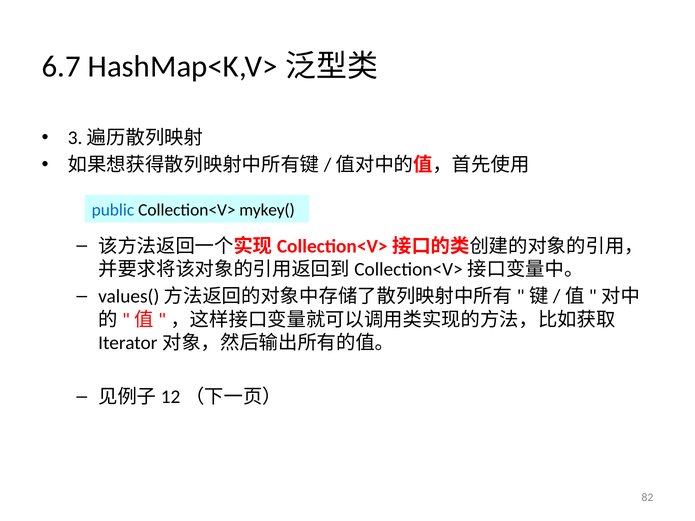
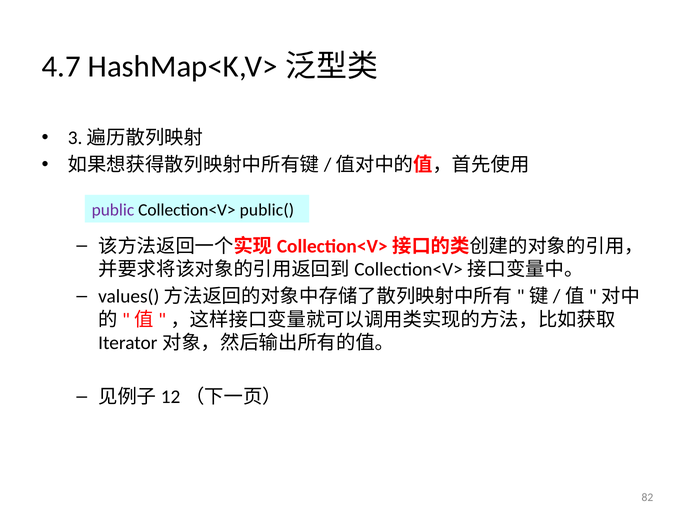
6.7: 6.7 -> 4.7 (61, 66)
public colour: blue -> purple (113, 210)
mykey(: mykey( -> public( (267, 210)
